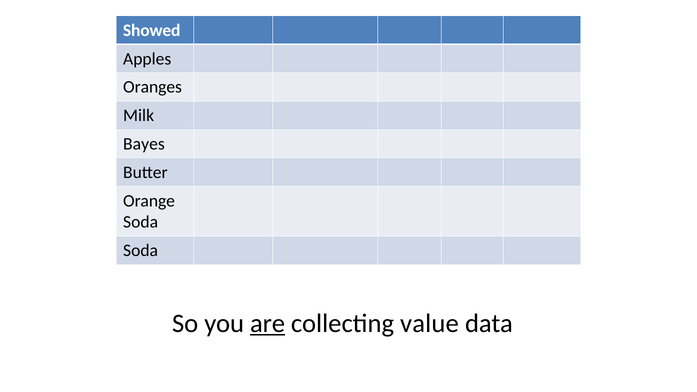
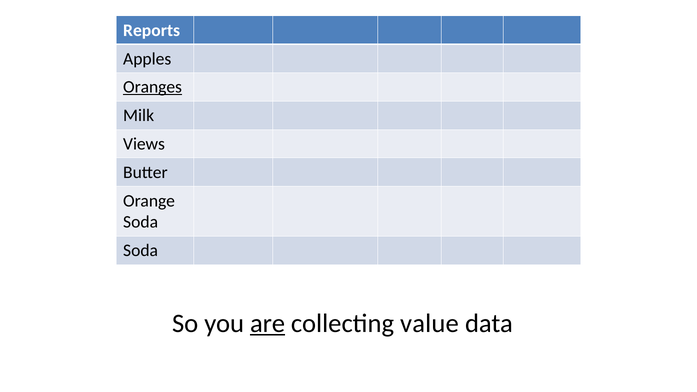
Showed: Showed -> Reports (152, 30)
Oranges underline: none -> present (153, 87)
Bayes: Bayes -> Views (144, 144)
